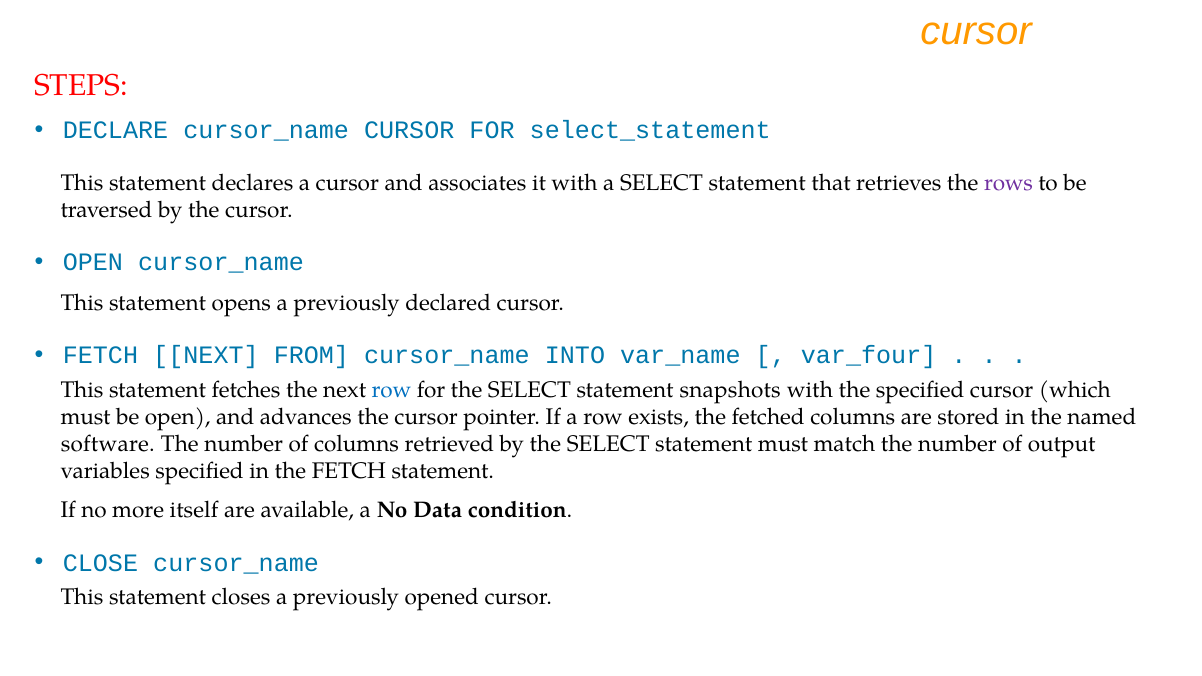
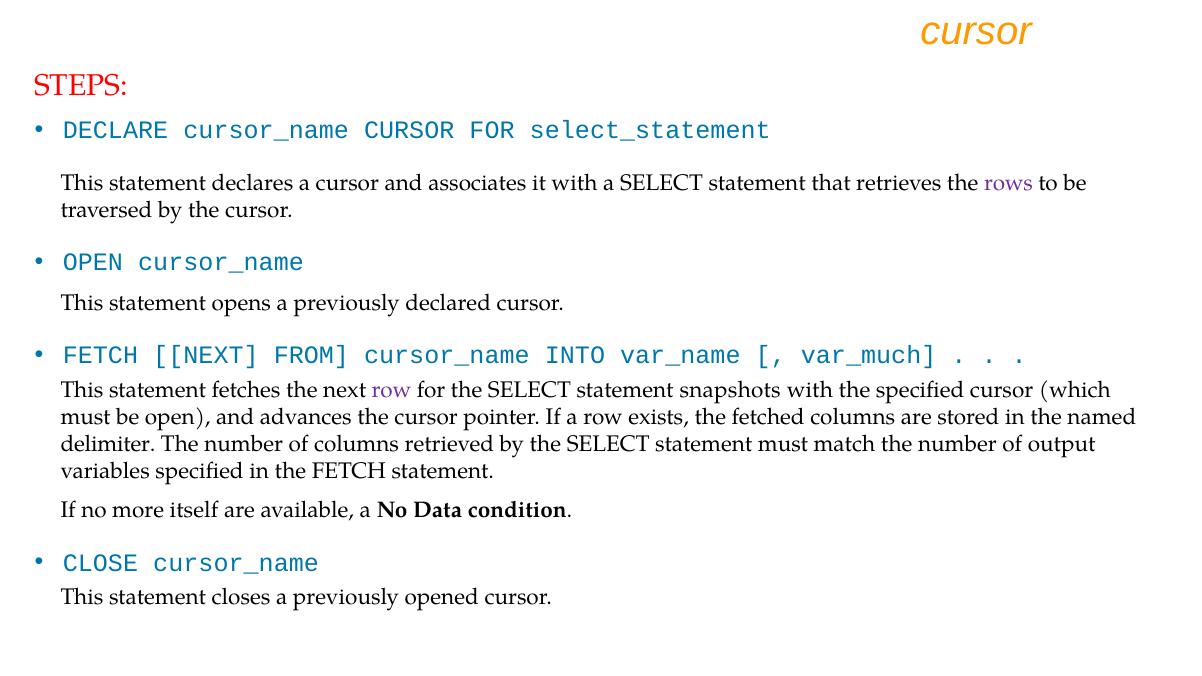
var_four: var_four -> var_much (869, 356)
row colour: blue -> purple (392, 390)
software: software -> delimiter (108, 444)
